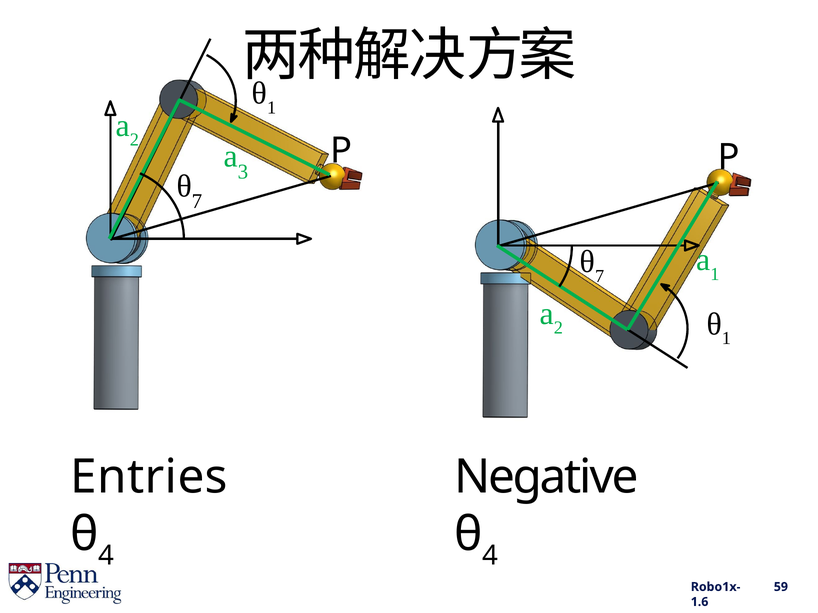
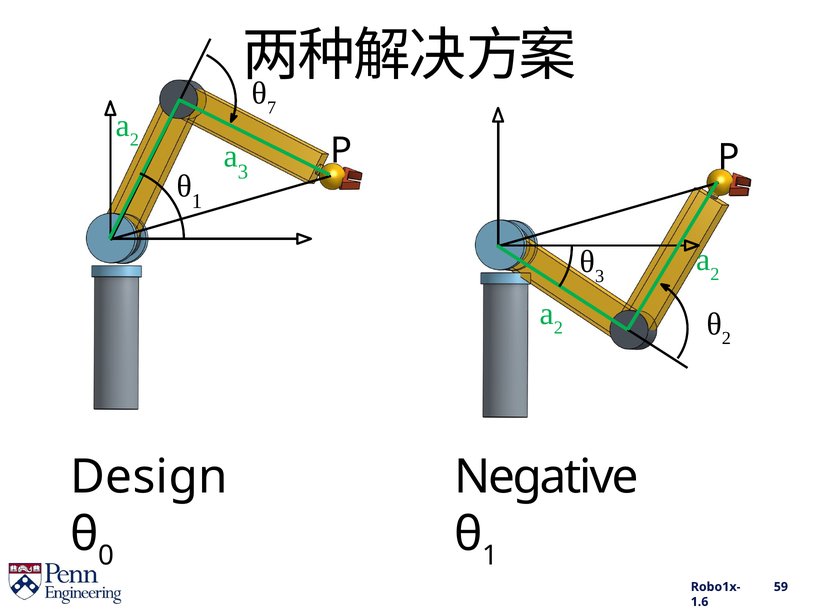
1: 1 -> 7 (272, 108)
7: 7 -> 1 (197, 202)
7: 7 -> 3 (600, 276)
1: 1 -> 2 (715, 274)
1: 1 -> 2 (726, 339)
Entries: Entries -> Design (149, 477)
4: 4 -> 0 (106, 556)
4: 4 -> 1 (490, 556)
